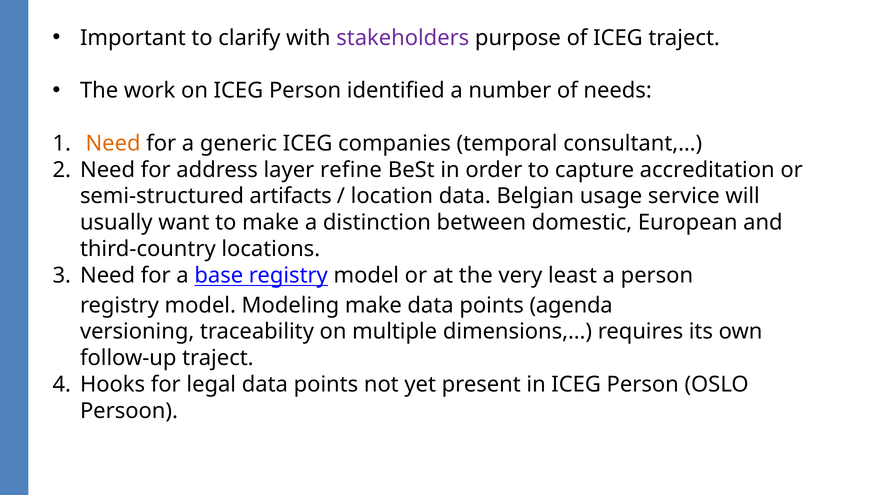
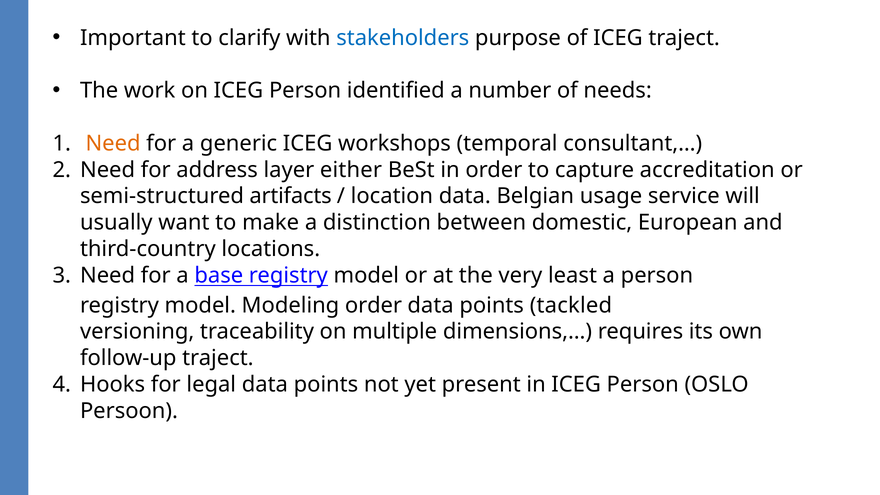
stakeholders colour: purple -> blue (403, 38)
companies: companies -> workshops (394, 143)
refine: refine -> either (351, 170)
Modeling make: make -> order (373, 305)
agenda: agenda -> tackled (571, 305)
